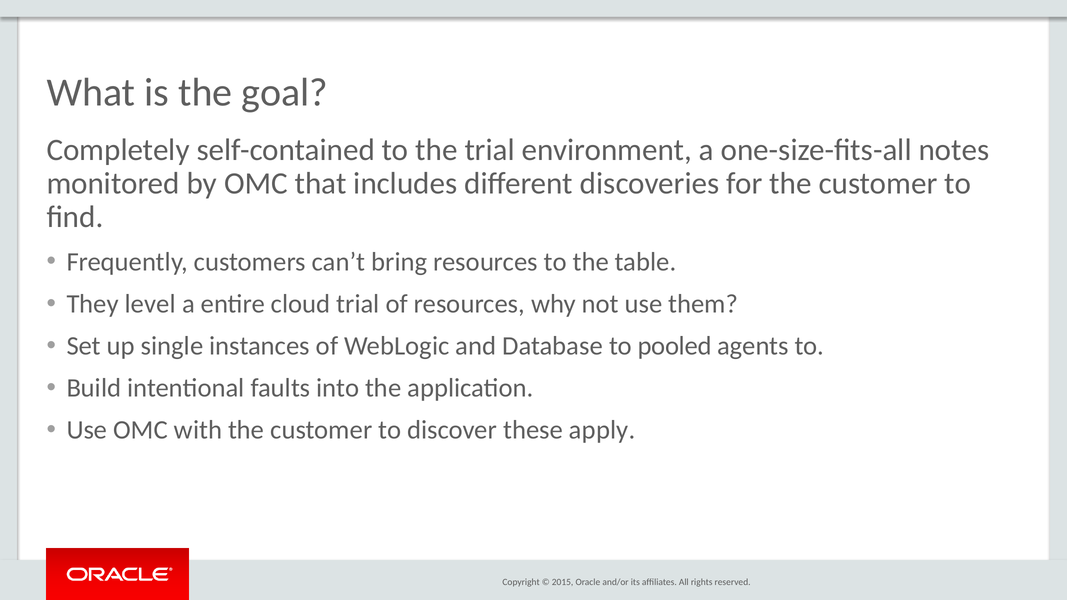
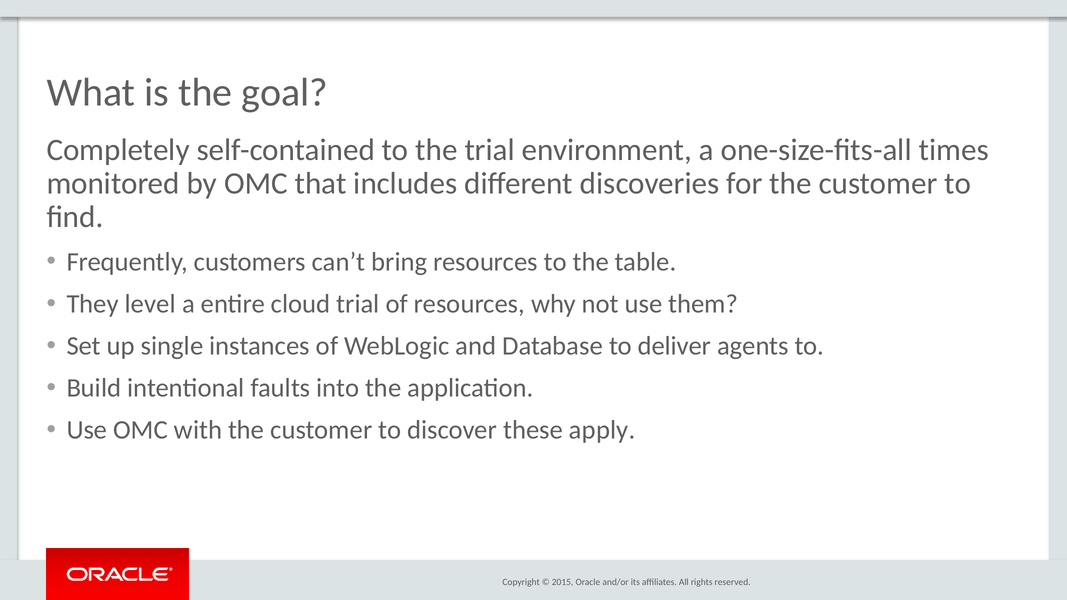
notes: notes -> times (954, 150)
pooled: pooled -> deliver (675, 346)
